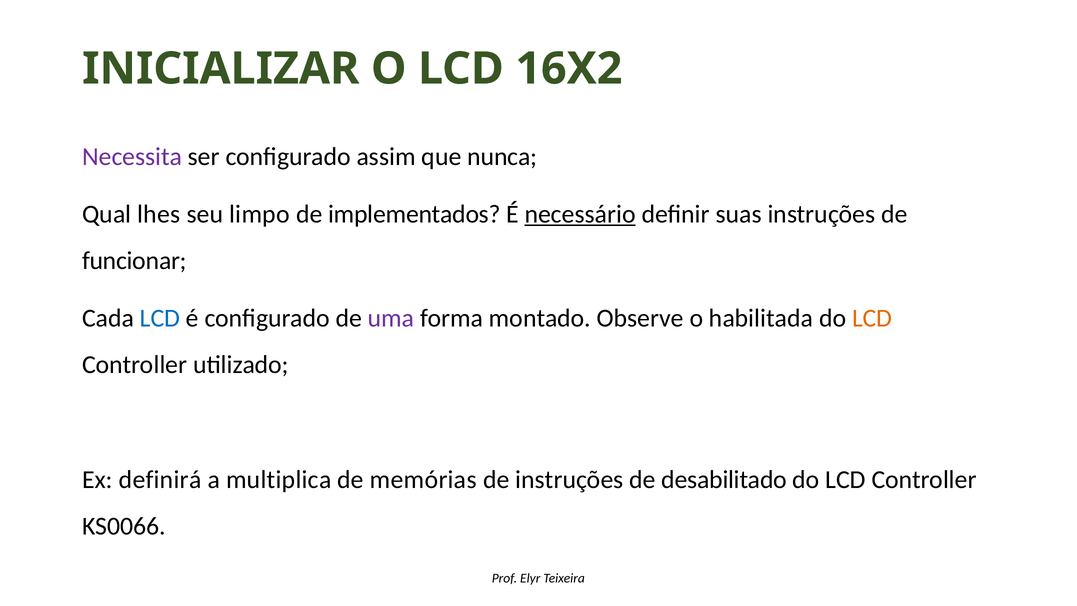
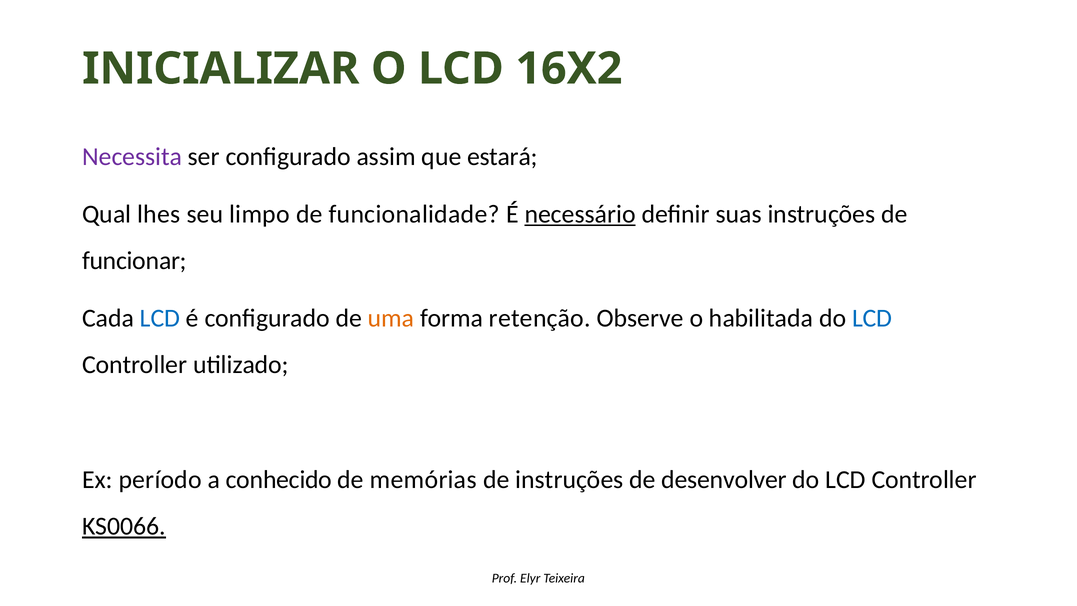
nunca: nunca -> estará (502, 157)
implementados: implementados -> funcionalidade (414, 214)
uma colour: purple -> orange (391, 318)
montado: montado -> retenção (540, 318)
LCD colour: orange -> blue (872, 318)
definirá: definirá -> período (160, 480)
multiplica: multiplica -> conhecido (279, 480)
desabilitado: desabilitado -> desenvolver (724, 480)
KS0066 underline: none -> present (124, 526)
